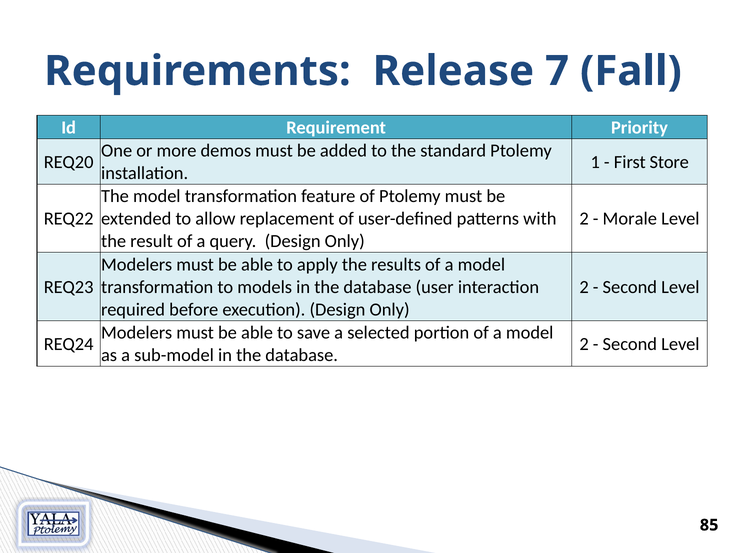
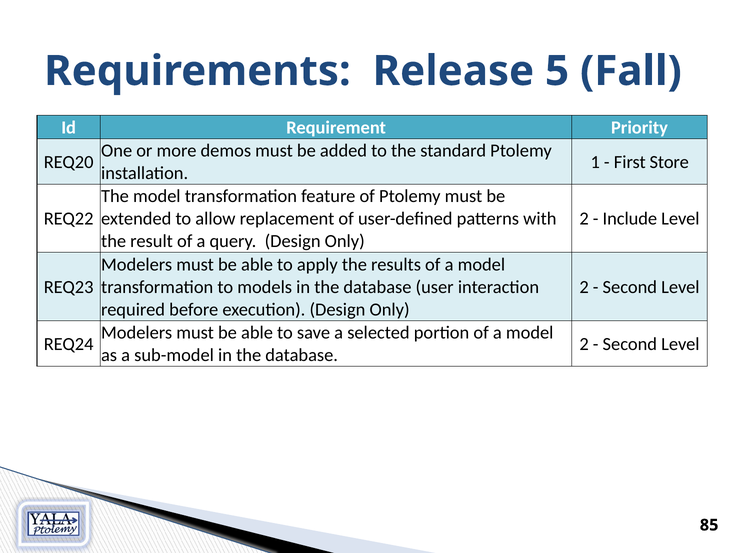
7: 7 -> 5 (557, 71)
Morale: Morale -> Include (630, 219)
